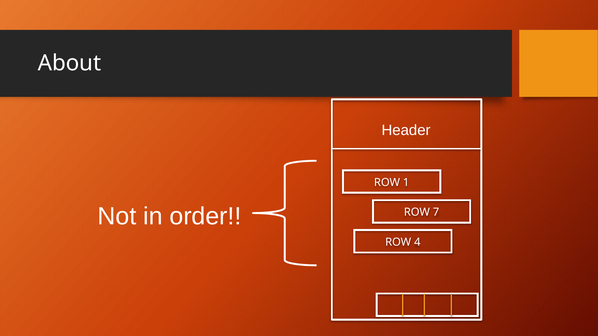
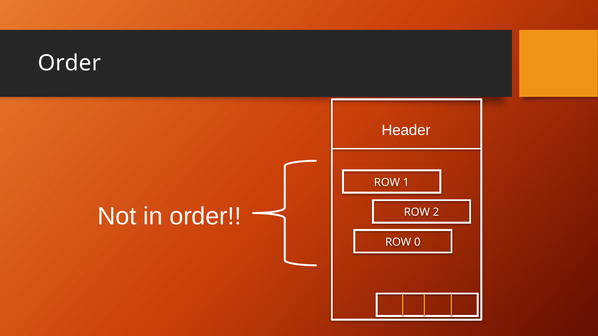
About: About -> Order (69, 63)
7: 7 -> 2 (436, 212)
4: 4 -> 0 (417, 242)
